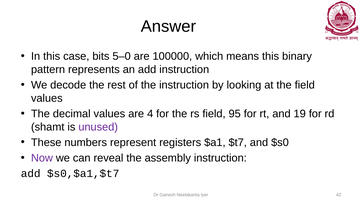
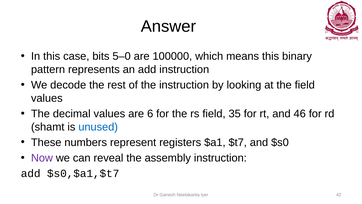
4: 4 -> 6 (150, 114)
95: 95 -> 35 (235, 114)
19: 19 -> 46 (300, 114)
unused colour: purple -> blue (98, 127)
